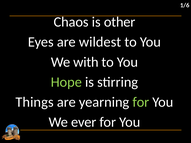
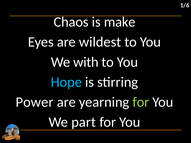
other: other -> make (120, 22)
Hope colour: light green -> light blue (66, 82)
Things: Things -> Power (35, 102)
ever: ever -> part (84, 122)
